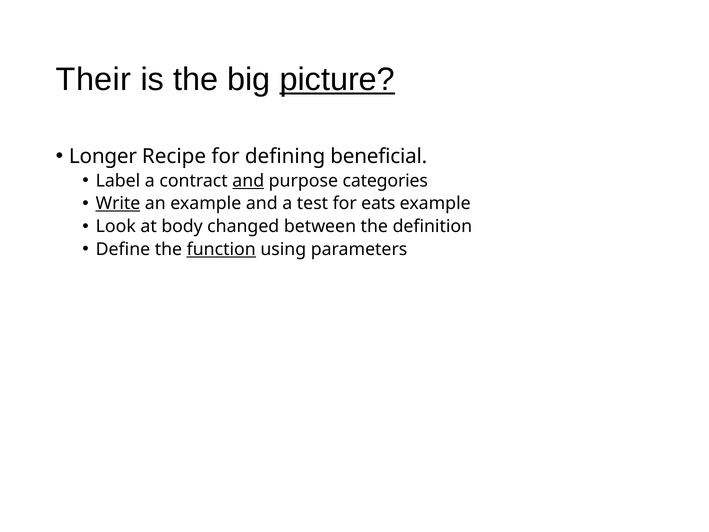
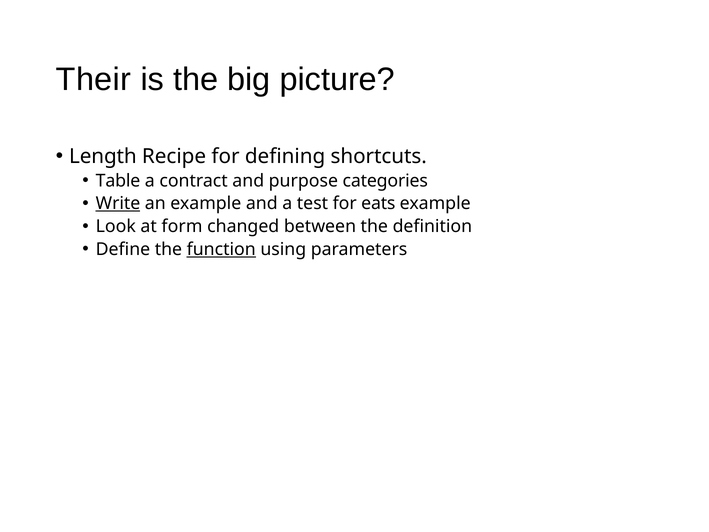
picture underline: present -> none (337, 79)
Longer: Longer -> Length (103, 156)
beneficial: beneficial -> shortcuts (379, 156)
Label: Label -> Table (118, 181)
and underline: present -> none (248, 181)
body: body -> form (182, 226)
